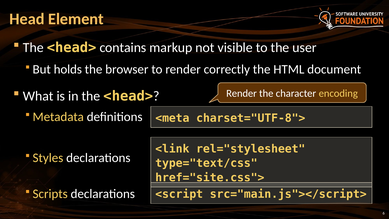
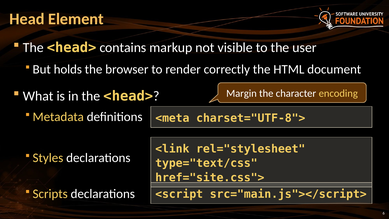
Render: Render -> Margin (241, 93)
